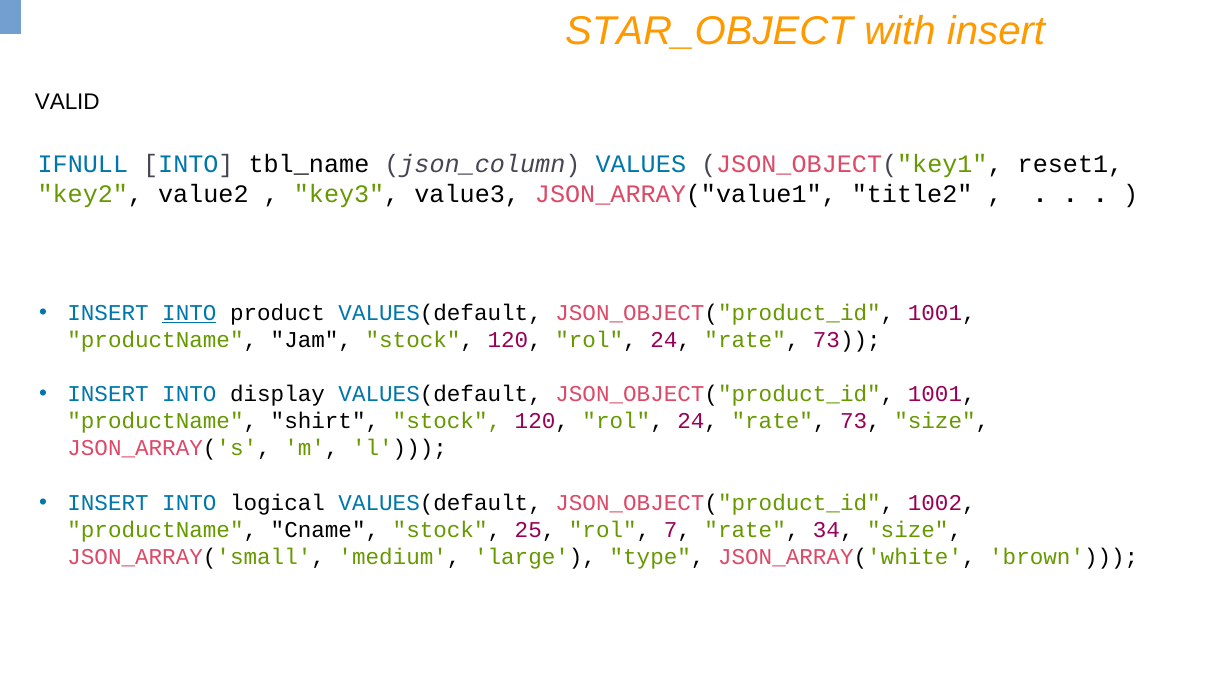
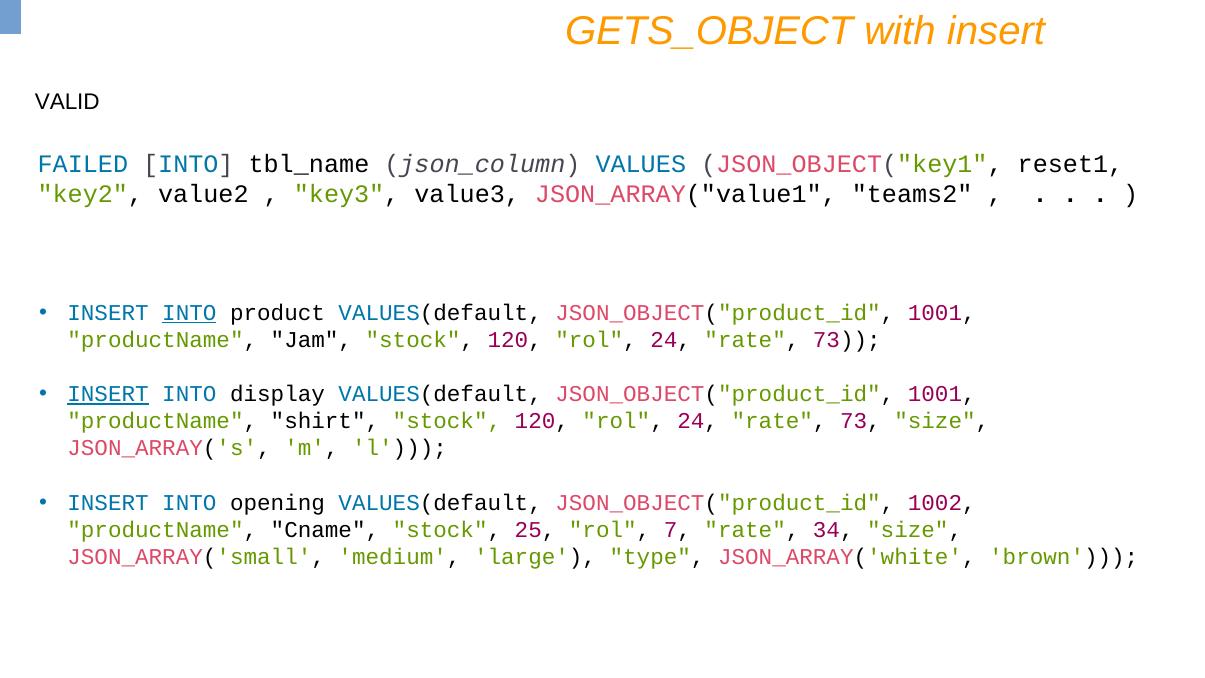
STAR_OBJECT: STAR_OBJECT -> GETS_OBJECT (709, 31)
IFNULL: IFNULL -> FAILED (83, 164)
title2: title2 -> teams2 (912, 194)
INSERT underline: none -> present (108, 394)
logical: logical -> opening (277, 503)
